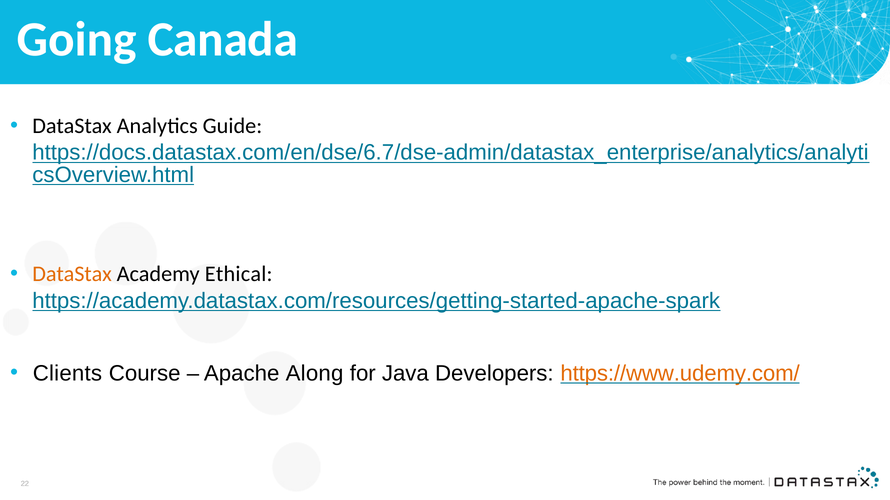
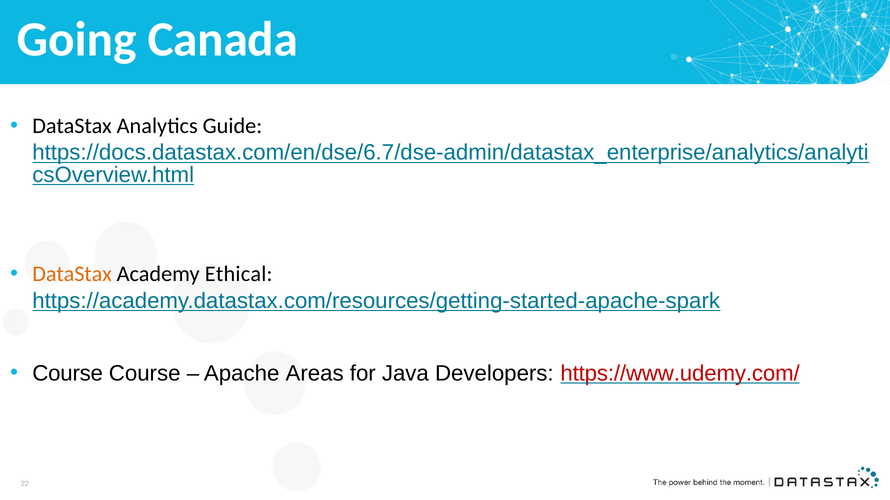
Clients: Clients -> Course (68, 374)
Along: Along -> Areas (315, 374)
https://www.udemy.com/ colour: orange -> red (680, 374)
